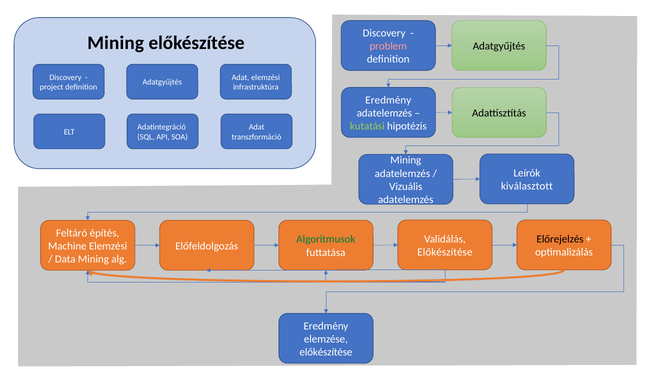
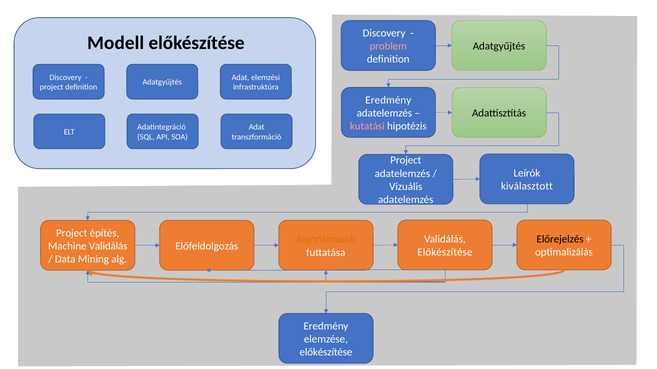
Mining: Mining -> Modell (116, 43)
kutatási colour: light green -> pink (367, 126)
Mining: Mining -> Project (406, 161)
Feltáró: Feltáró -> Project (72, 233)
Algoritmusok colour: green -> orange (326, 240)
Machine Elemzési: Elemzési -> Validálás (108, 246)
